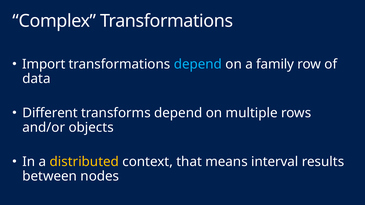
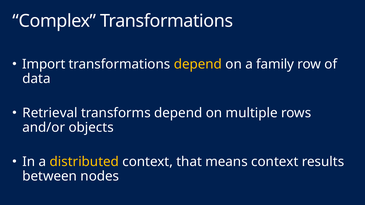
depend colour: light blue -> yellow (198, 64)
Different: Different -> Retrieval (50, 113)
means interval: interval -> context (275, 162)
